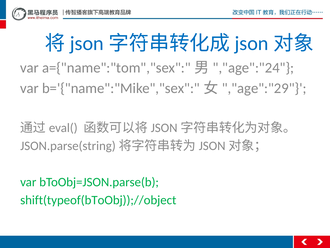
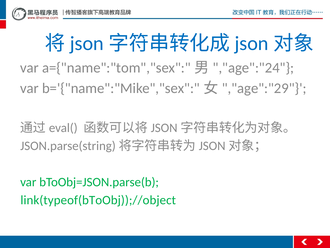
shift(typeof(bToObj));//object: shift(typeof(bToObj));//object -> link(typeof(bToObj));//object (98, 200)
